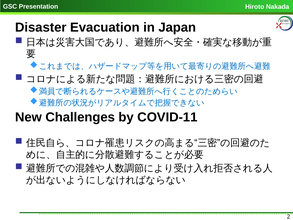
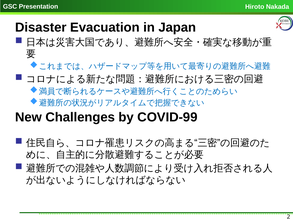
COVID-11: COVID-11 -> COVID-99 (167, 117)
